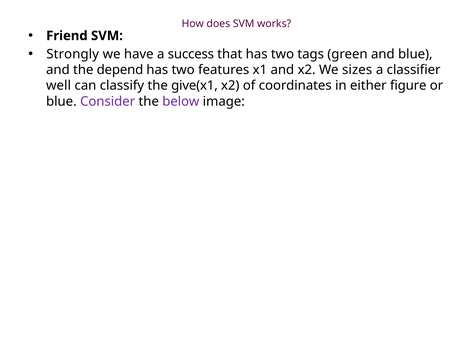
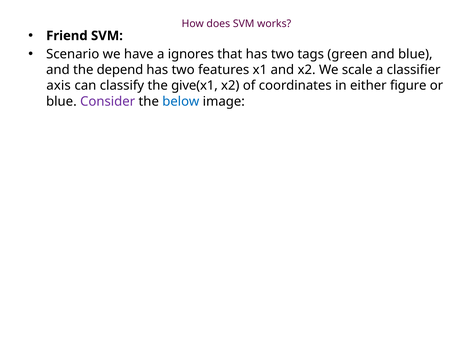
Strongly: Strongly -> Scenario (73, 54)
success: success -> ignores (191, 54)
sizes: sizes -> scale (357, 70)
well: well -> axis (59, 86)
below colour: purple -> blue (181, 102)
